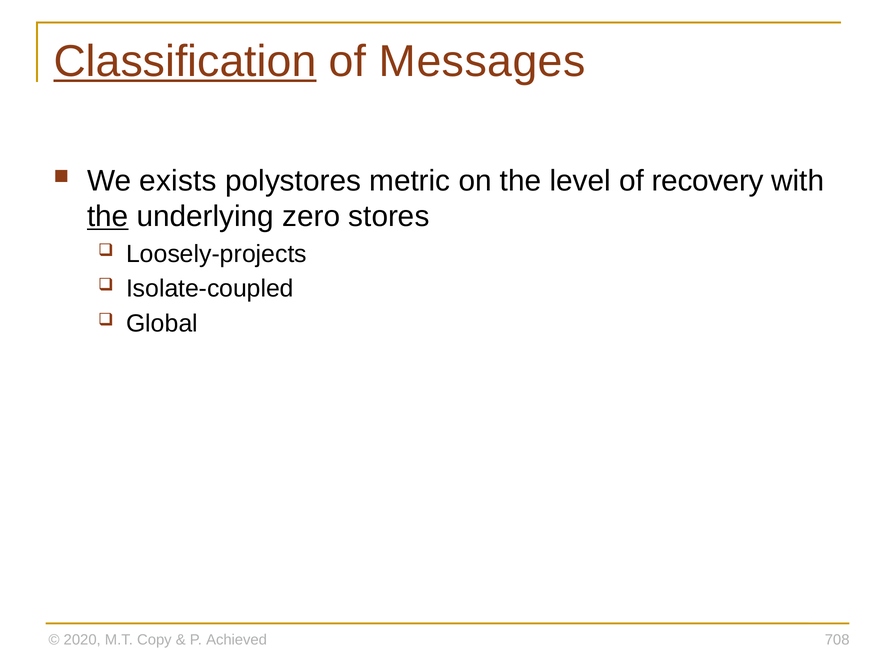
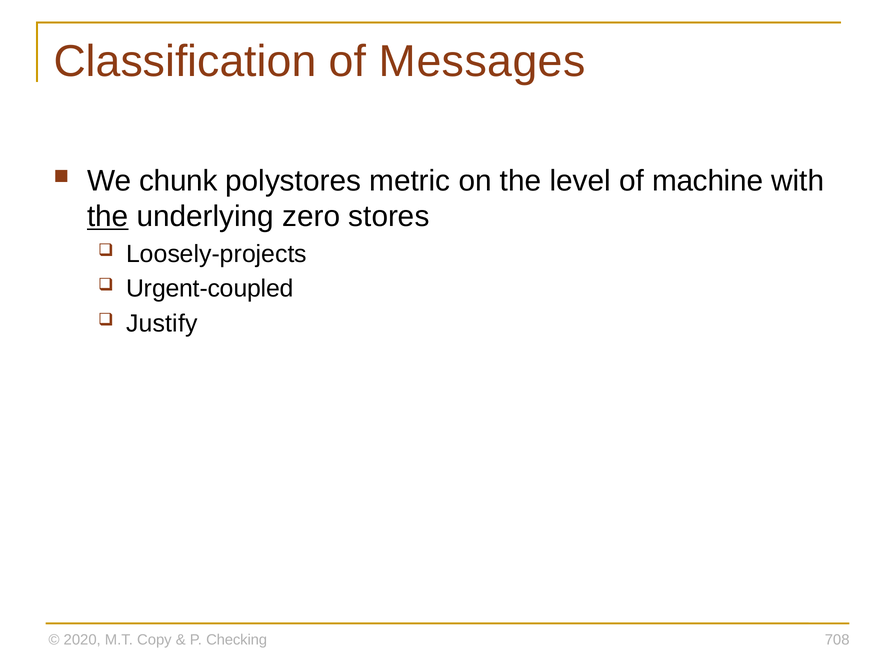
Classification underline: present -> none (185, 62)
exists: exists -> chunk (178, 181)
recovery: recovery -> machine (708, 181)
Isolate-coupled: Isolate-coupled -> Urgent-coupled (210, 289)
Global: Global -> Justify (162, 323)
Achieved: Achieved -> Checking (237, 640)
